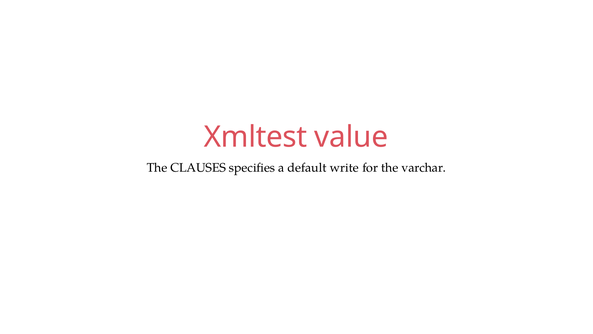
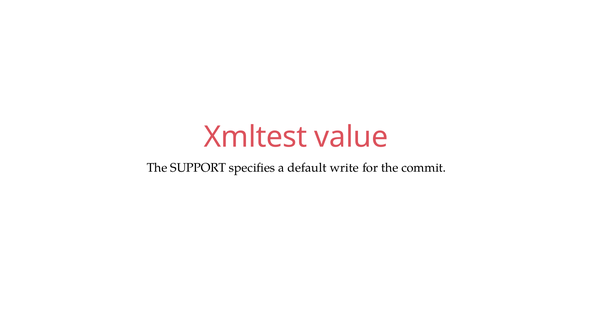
CLAUSES: CLAUSES -> SUPPORT (198, 168)
varchar: varchar -> commit (424, 168)
